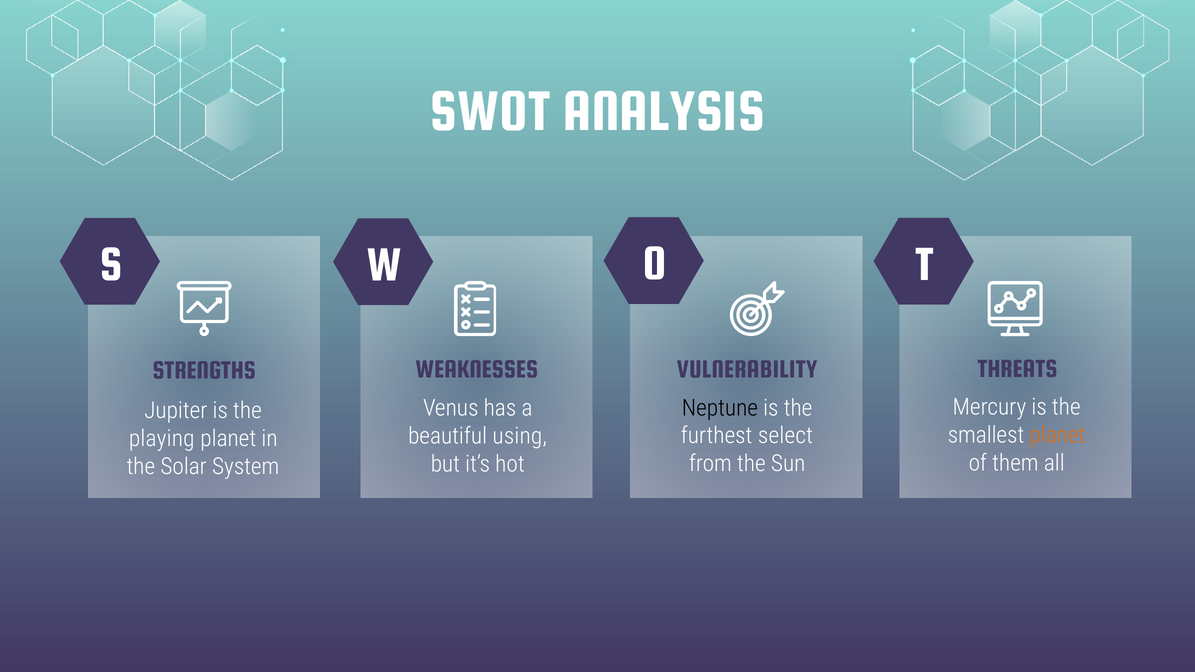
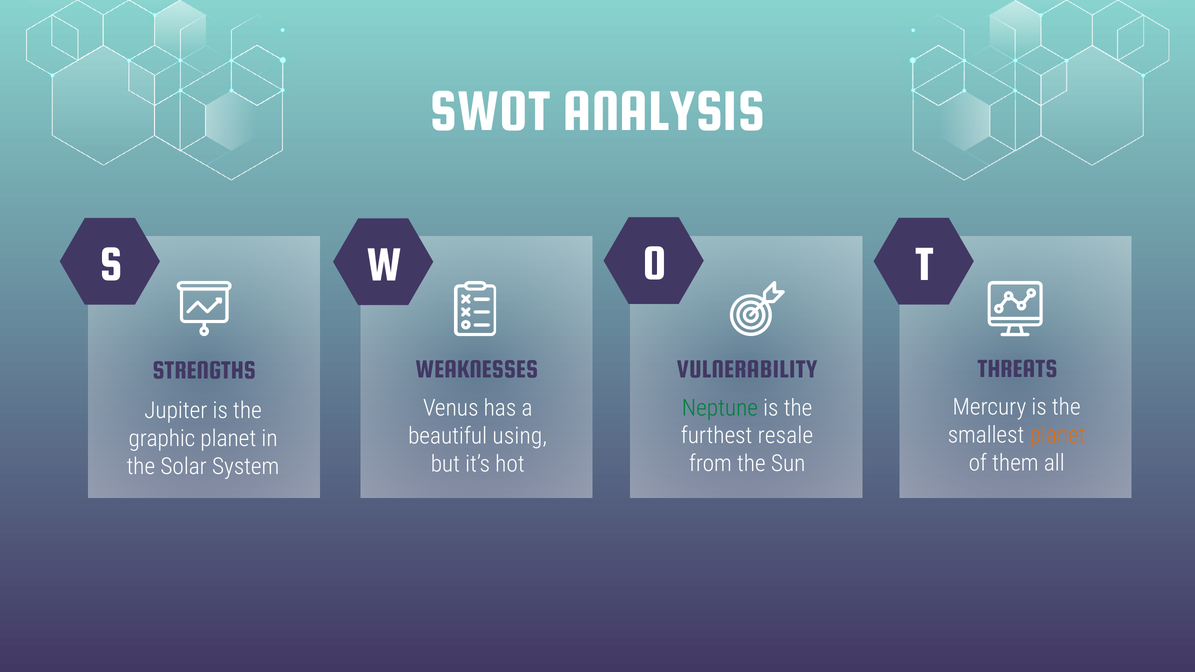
Neptune colour: black -> green (720, 408)
select: select -> resale (785, 436)
playing: playing -> graphic (162, 439)
